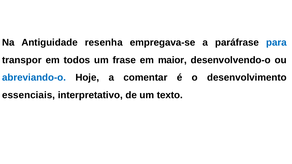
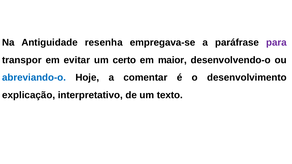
para colour: blue -> purple (276, 43)
todos: todos -> evitar (77, 60)
frase: frase -> certo (124, 60)
essenciais: essenciais -> explicação (29, 95)
